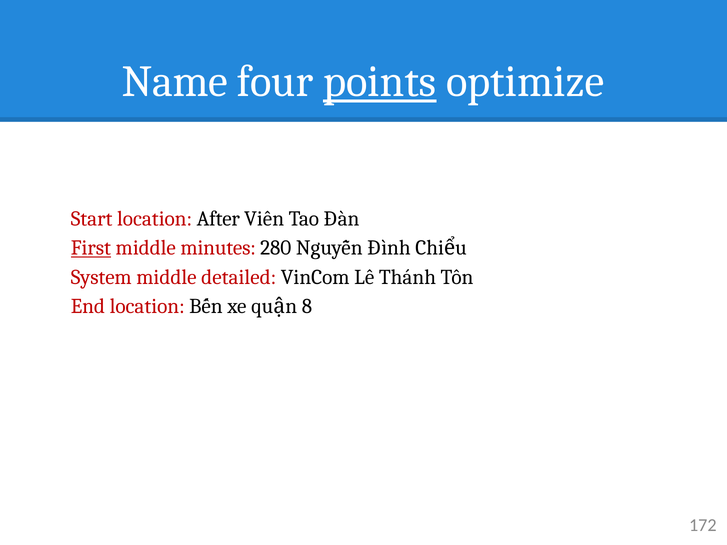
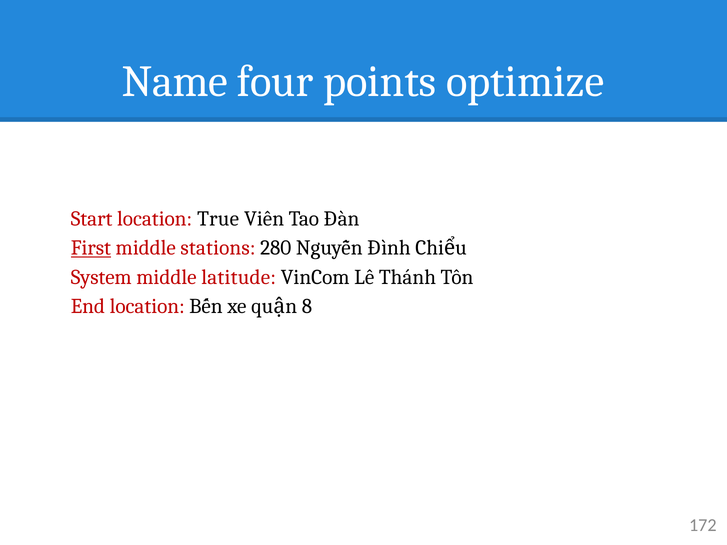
points underline: present -> none (380, 82)
After: After -> True (218, 219)
minutes: minutes -> stations (218, 248)
detailed: detailed -> latitude (239, 277)
